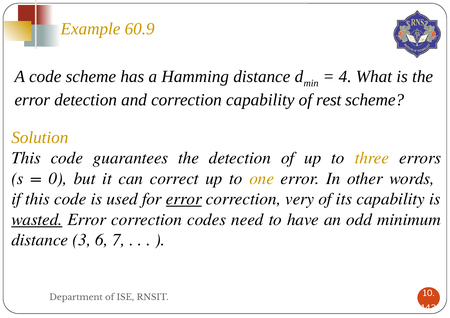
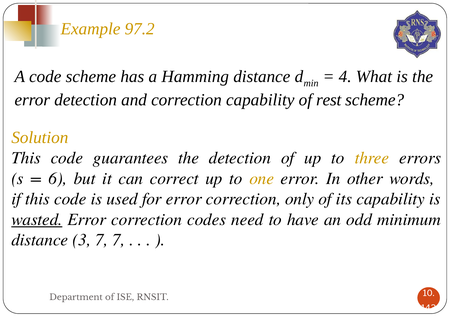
60.9: 60.9 -> 97.2 (140, 29)
0: 0 -> 6 (58, 179)
error underline: present -> none (184, 199)
very: very -> only (300, 199)
3 6: 6 -> 7 (102, 240)
